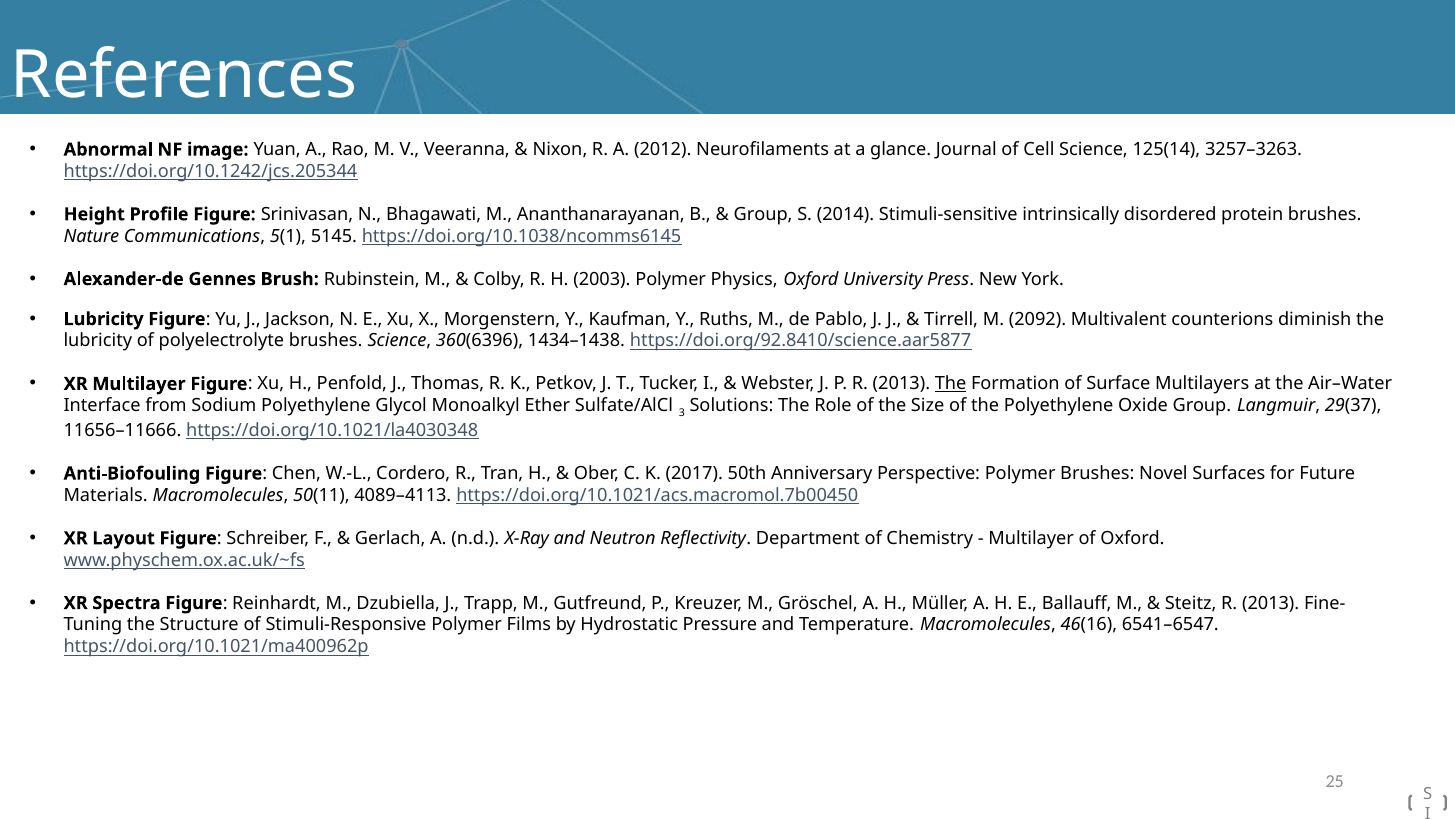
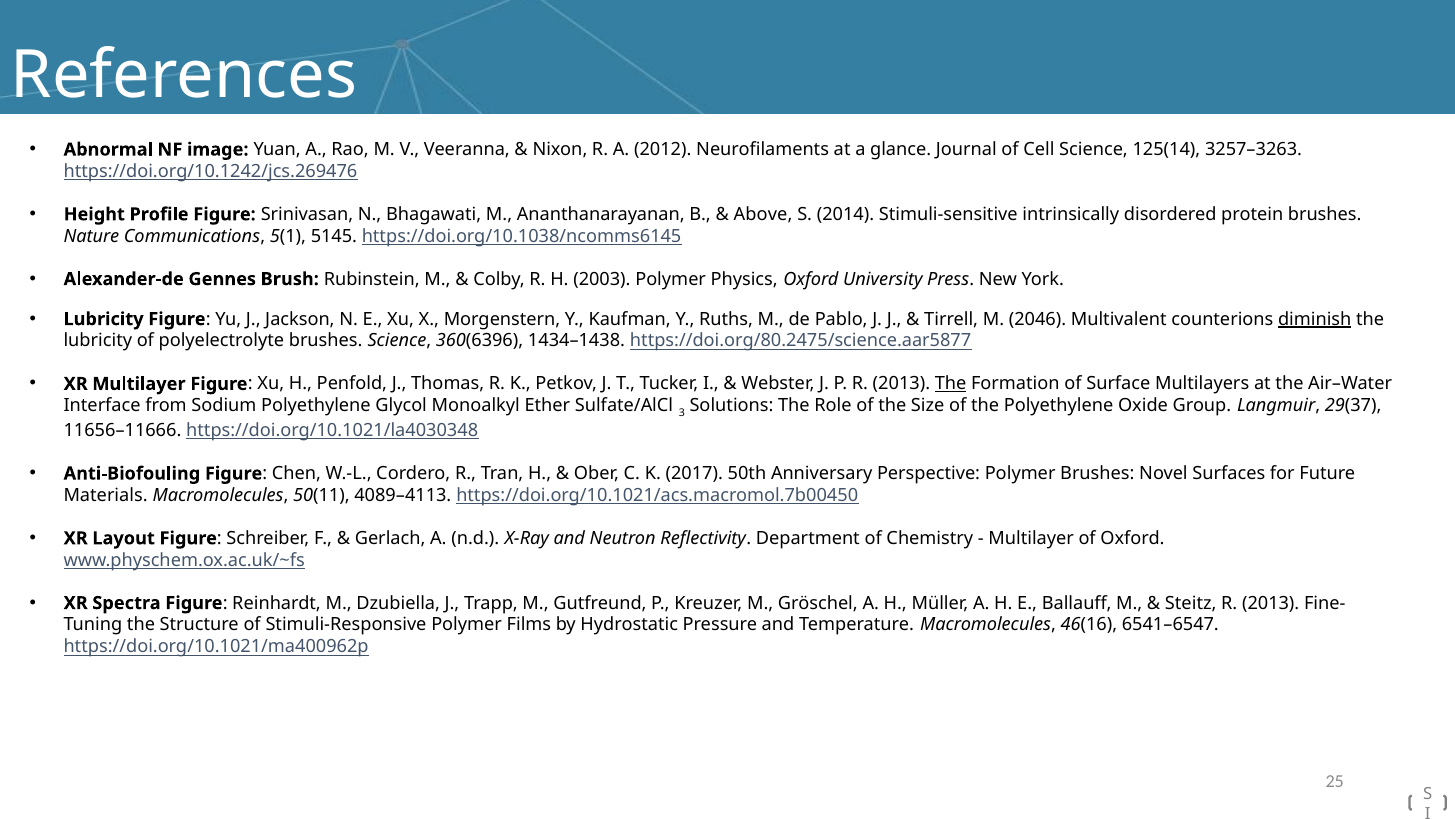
https://doi.org/10.1242/jcs.205344: https://doi.org/10.1242/jcs.205344 -> https://doi.org/10.1242/jcs.269476 (210, 171)
Group: Group -> Above (763, 214)
2092: 2092 -> 2046 (1037, 319)
diminish underline: none -> present (1315, 319)
https://doi.org/92.8410/science.aar5877: https://doi.org/92.8410/science.aar5877 -> https://doi.org/80.2475/science.aar5877 (801, 341)
